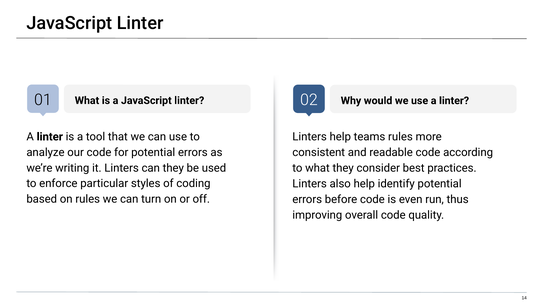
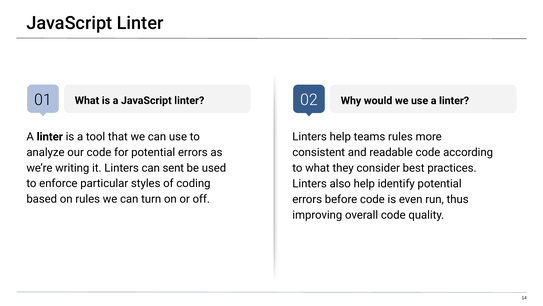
can they: they -> sent (173, 168)
